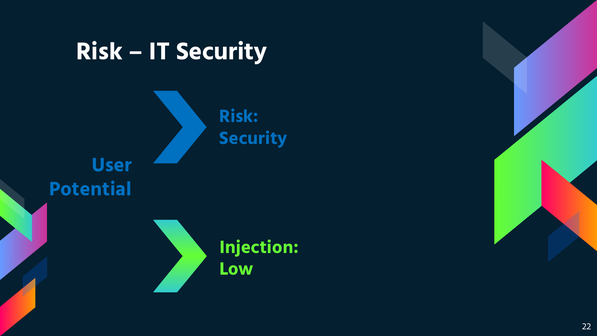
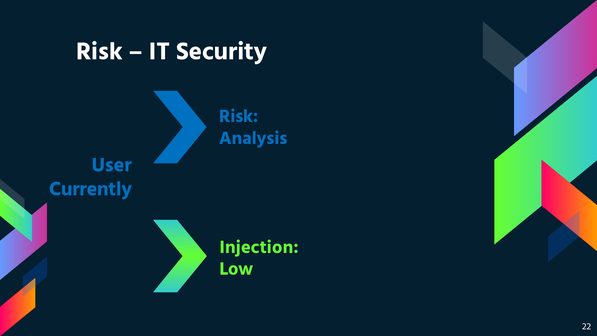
Security: Security -> Analysis (253, 138)
Potential: Potential -> Currently (91, 189)
